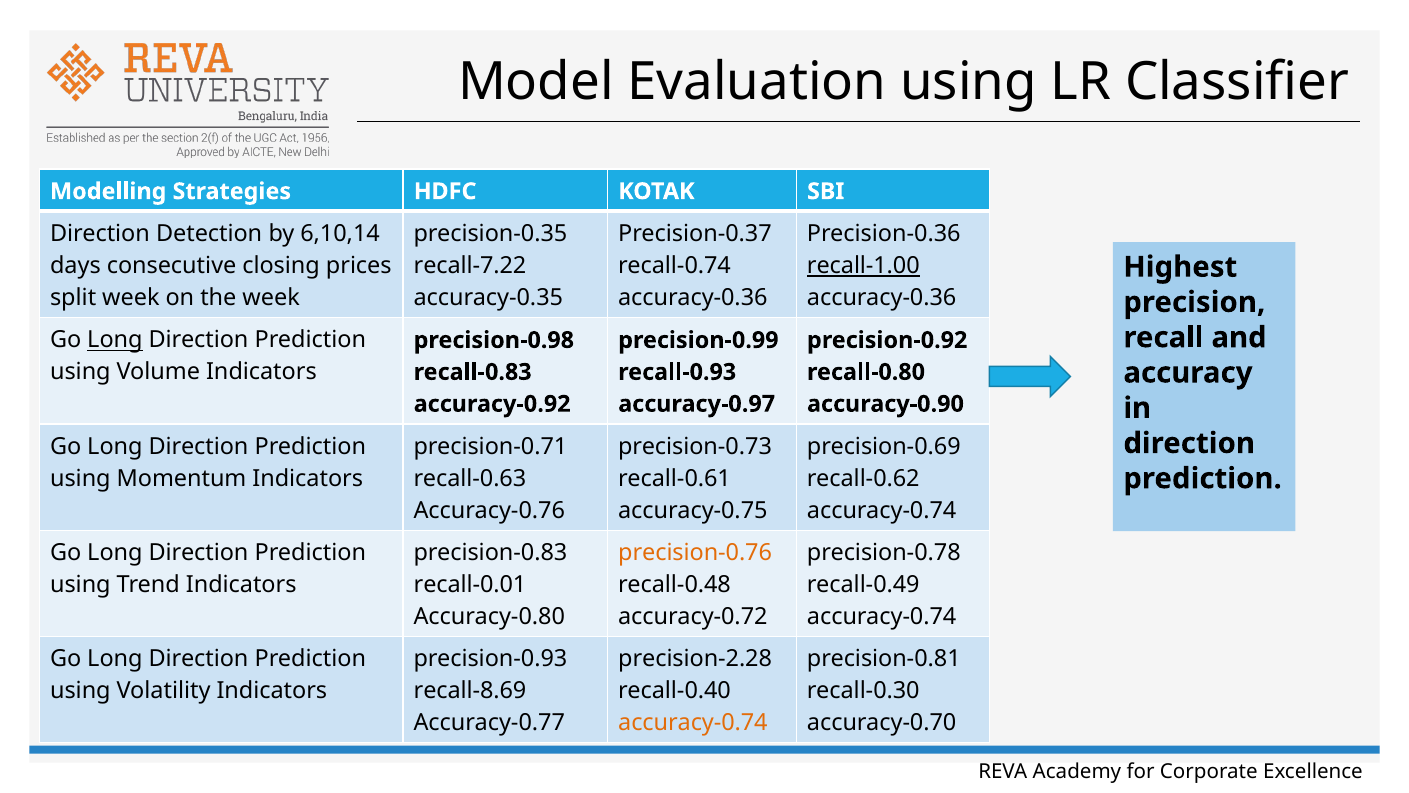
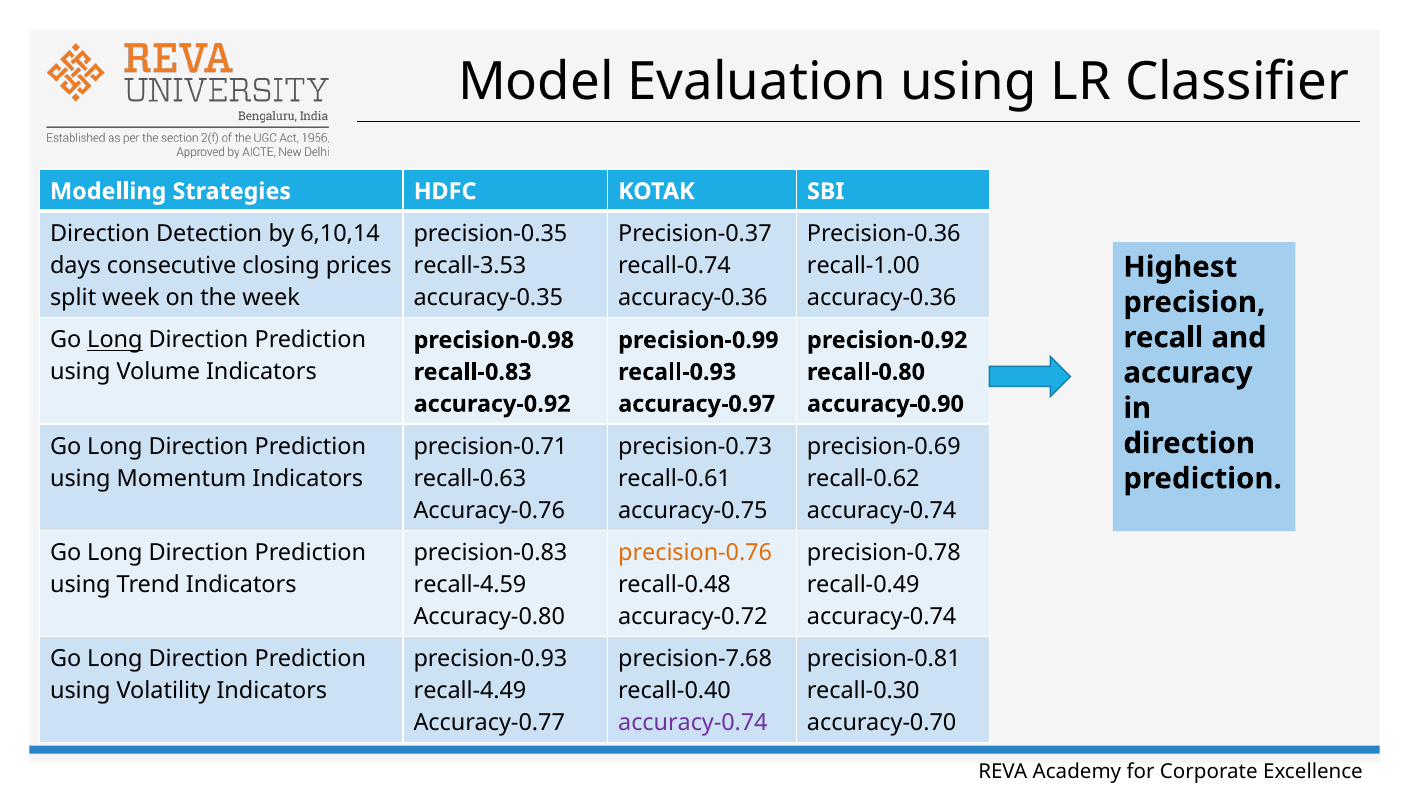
recall-7.22: recall-7.22 -> recall-3.53 (470, 266)
recall-1.00 underline: present -> none (863, 266)
recall-0.01: recall-0.01 -> recall-4.59 (470, 584)
precision-2.28: precision-2.28 -> precision-7.68 (695, 659)
recall-8.69: recall-8.69 -> recall-4.49 (470, 691)
accuracy-0.74 colour: orange -> purple (693, 722)
